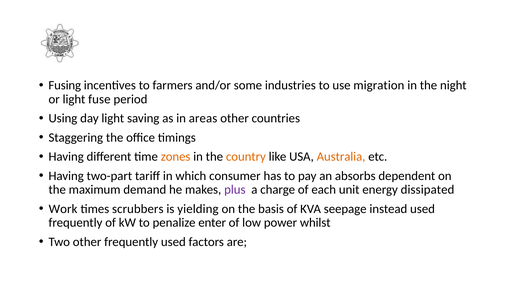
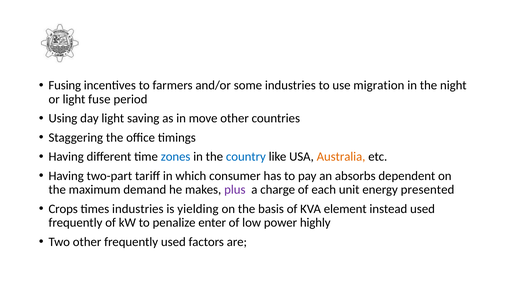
areas: areas -> move (203, 118)
zones colour: orange -> blue (176, 156)
country colour: orange -> blue (246, 156)
dissipated: dissipated -> presented (428, 189)
Work: Work -> Crops (63, 208)
times scrubbers: scrubbers -> industries (138, 208)
seepage: seepage -> element (345, 208)
whilst: whilst -> highly (315, 222)
